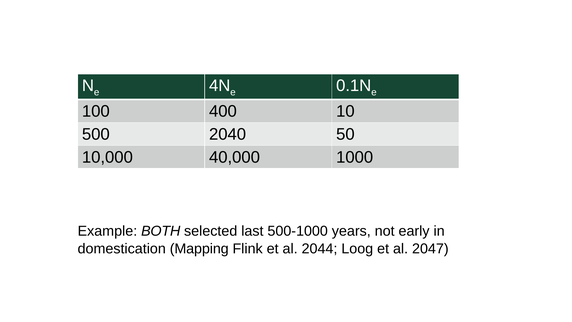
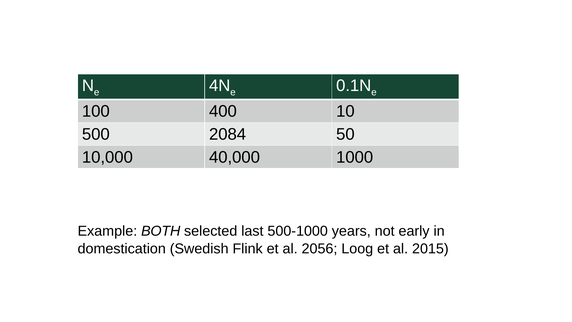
2040: 2040 -> 2084 (228, 134)
Mapping: Mapping -> Swedish (199, 249)
2044: 2044 -> 2056 (319, 249)
2047: 2047 -> 2015 (430, 249)
